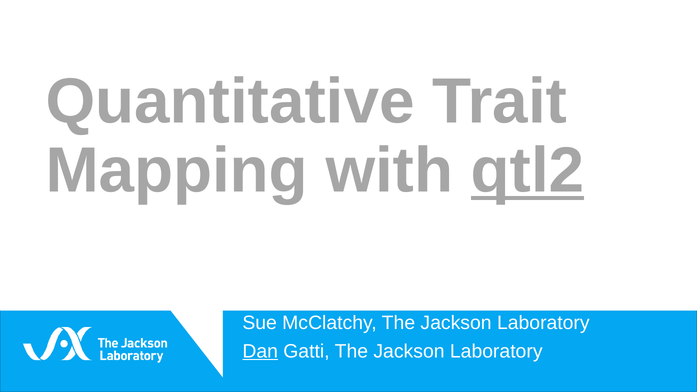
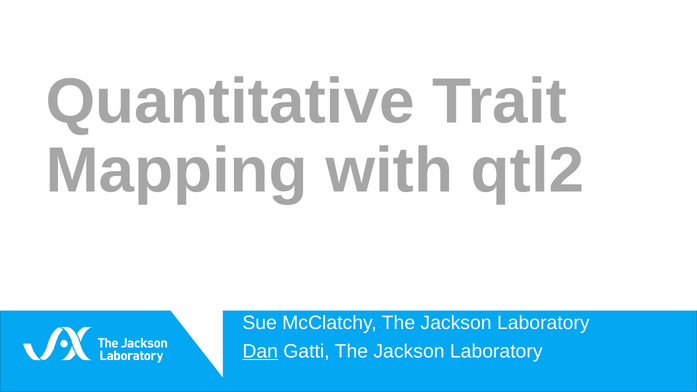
qtl2 underline: present -> none (528, 171)
